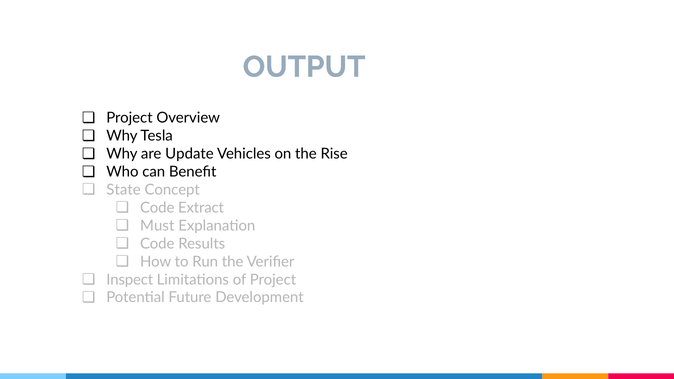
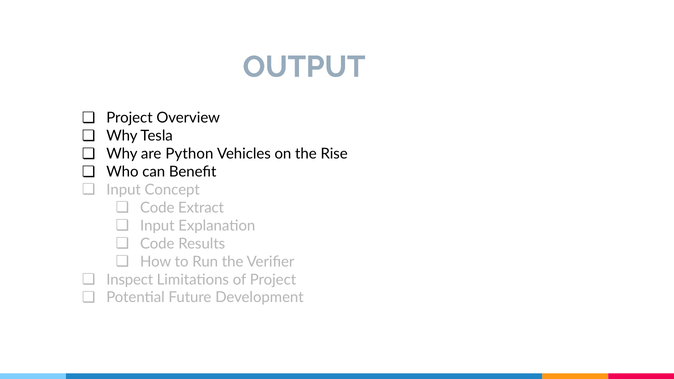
Update: Update -> Python (189, 154)
State: State -> Input (124, 190)
Must: Must -> Input (157, 226)
